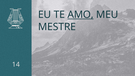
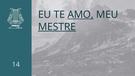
MESTRE underline: none -> present (57, 27)
